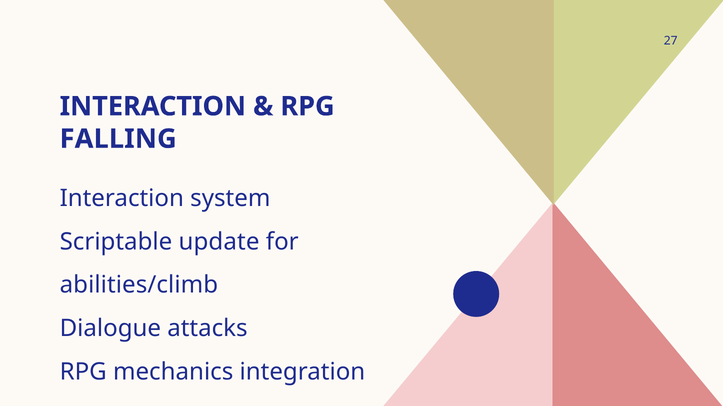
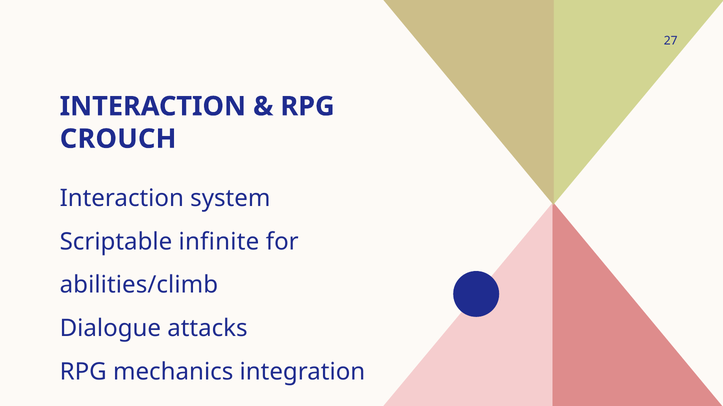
FALLING: FALLING -> CROUCH (118, 139)
update: update -> infinite (219, 242)
